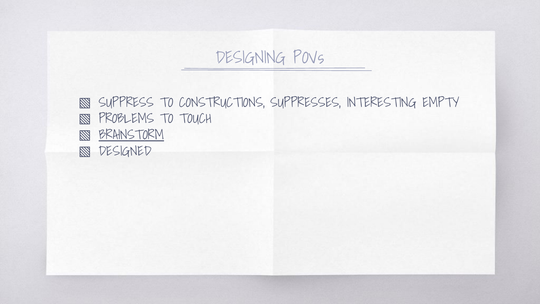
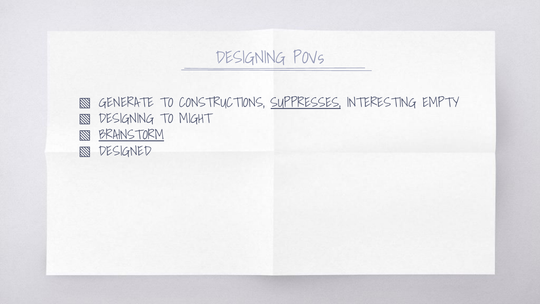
SUPPRESS: SUPPRESS -> GENERATE (126, 103)
SUPPRESSES underline: none -> present (306, 103)
PROBLEMS: PROBLEMS -> DESIGNING (126, 119)
TOUCH: TOUCH -> MIGHT (196, 119)
